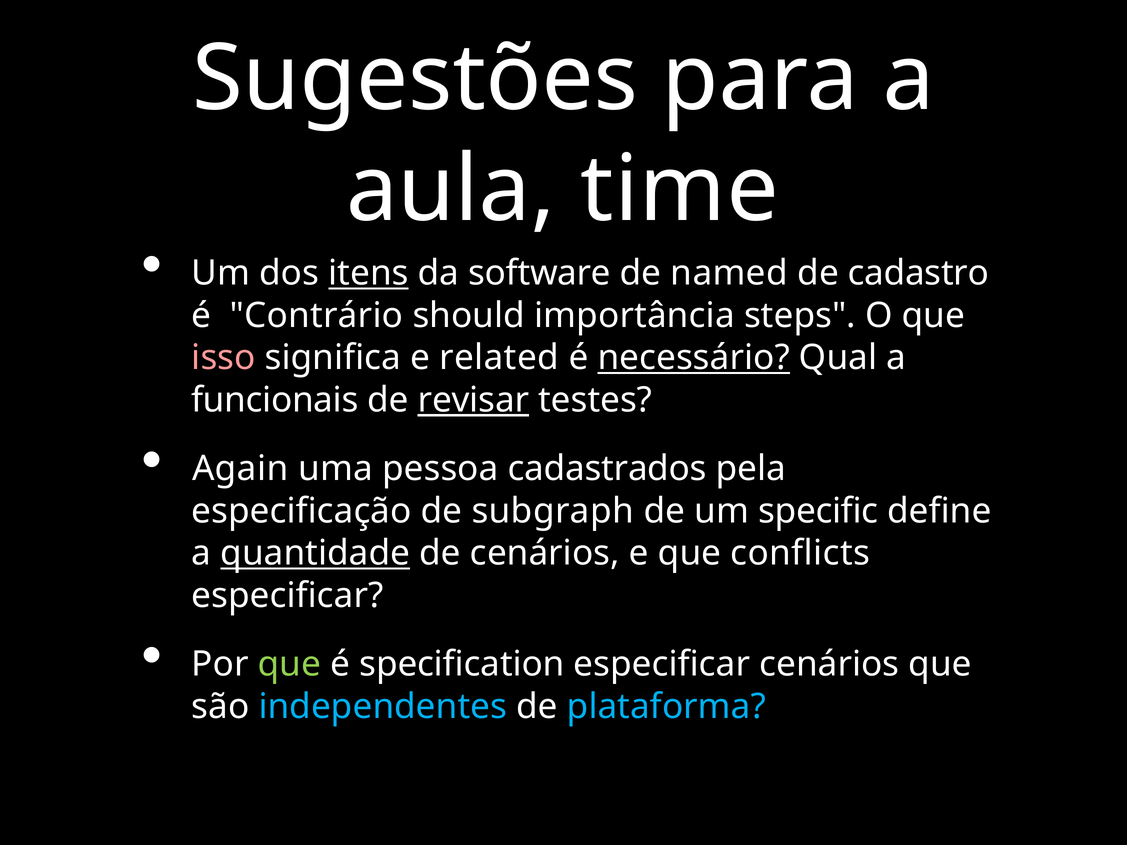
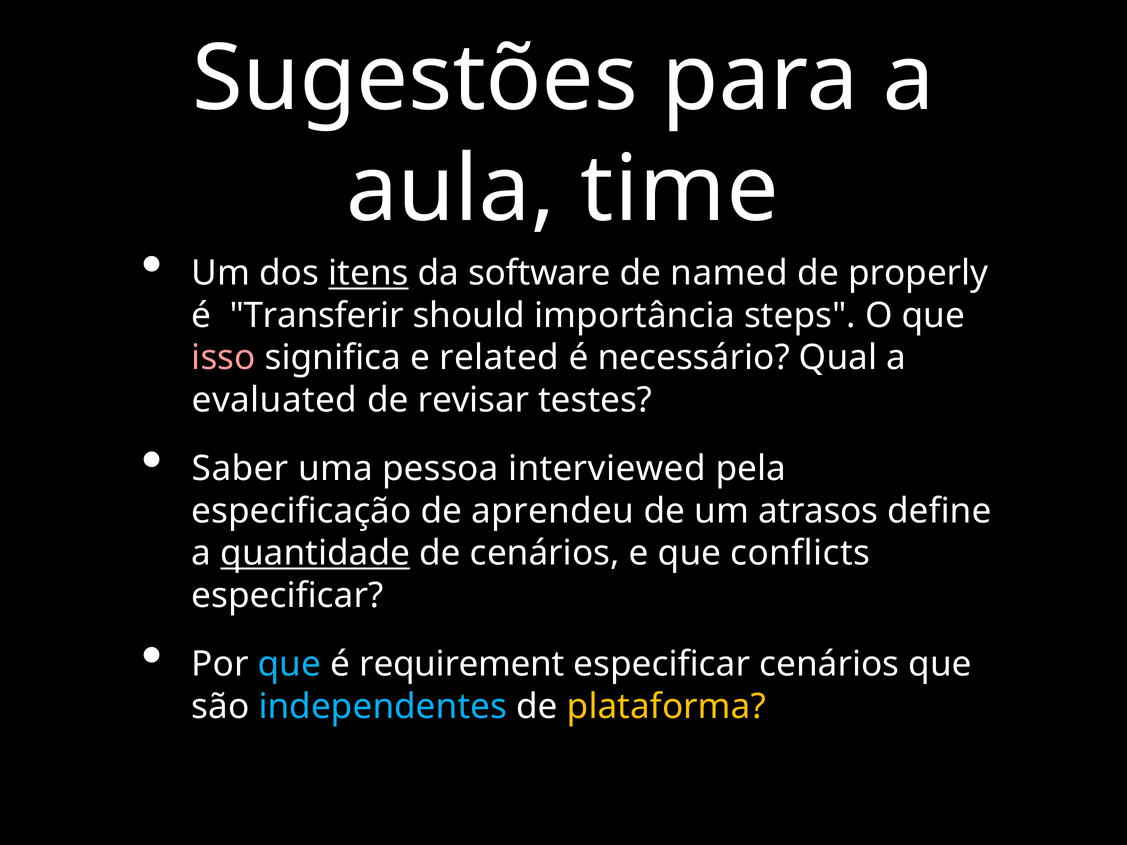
cadastro: cadastro -> properly (918, 273)
Contrário: Contrário -> Transferir (317, 316)
necessário underline: present -> none (694, 358)
funcionais: funcionais -> evaluated (275, 400)
revisar underline: present -> none (473, 400)
Again: Again -> Saber (240, 469)
cadastrados: cadastrados -> interviewed (607, 469)
subgraph: subgraph -> aprendeu (553, 511)
specific: specific -> atrasos (818, 511)
que colour: light green -> light blue (289, 664)
specification: specification -> requirement (462, 664)
plataforma colour: light blue -> yellow (666, 707)
